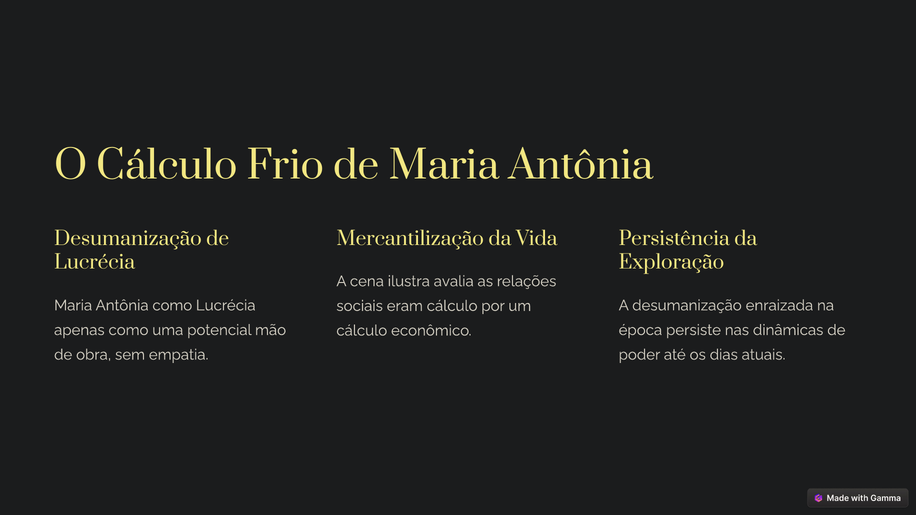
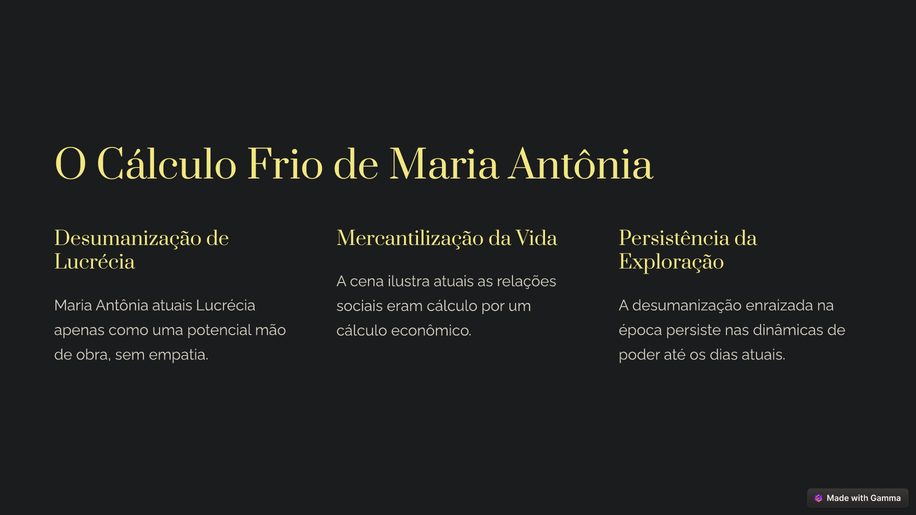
ilustra avalia: avalia -> atuais (454, 281)
Antônia como: como -> atuais (172, 306)
